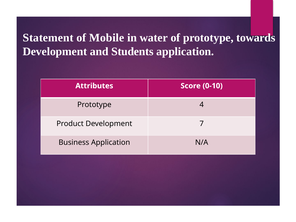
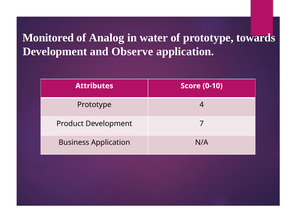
Statement: Statement -> Monitored (48, 38)
Mobile: Mobile -> Analog (107, 38)
Students: Students -> Observe (132, 52)
